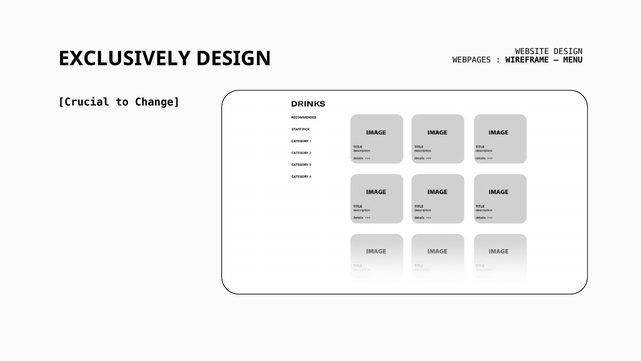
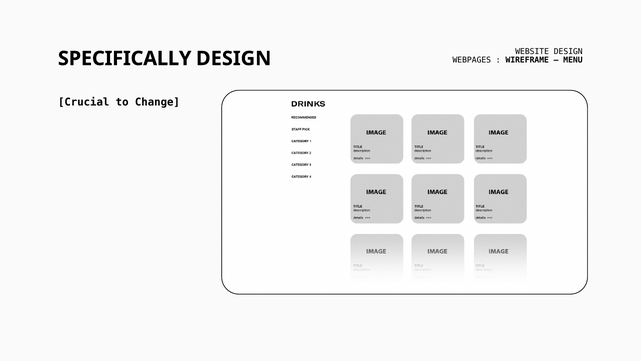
EXCLUSIVELY: EXCLUSIVELY -> SPECIFICALLY (125, 58)
